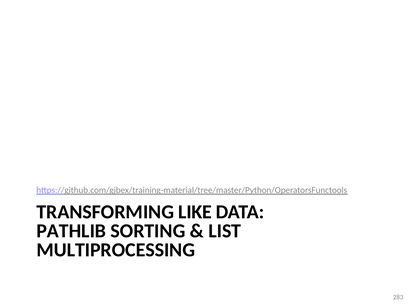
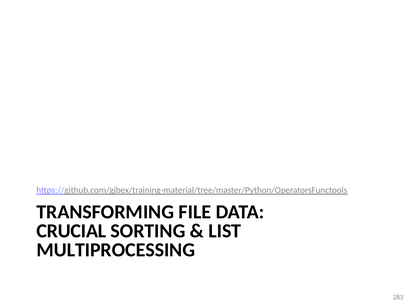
LIKE: LIKE -> FILE (195, 212)
PATHLIB: PATHLIB -> CRUCIAL (71, 231)
